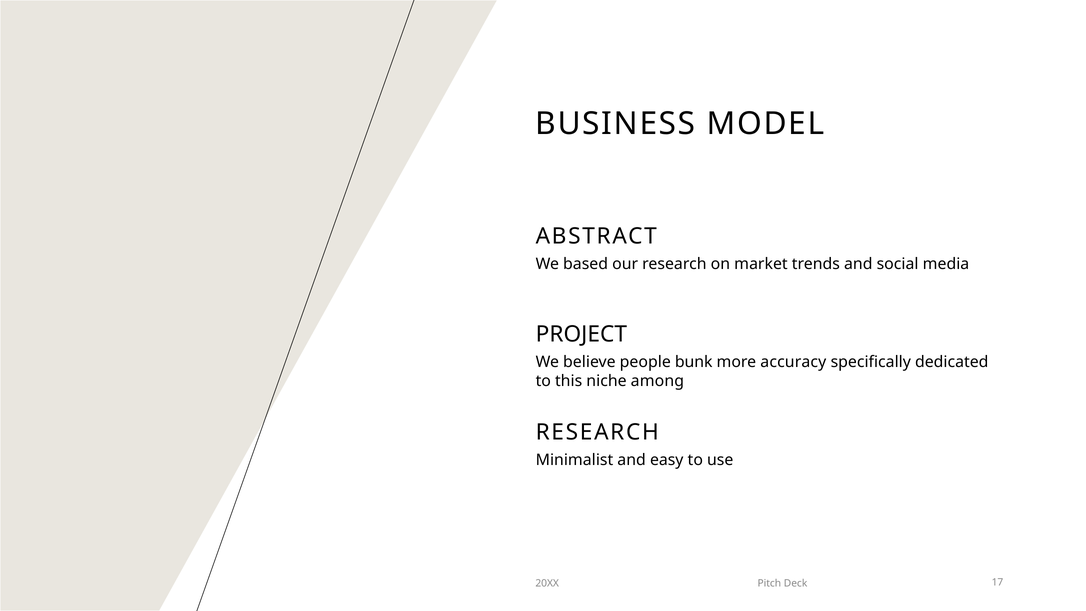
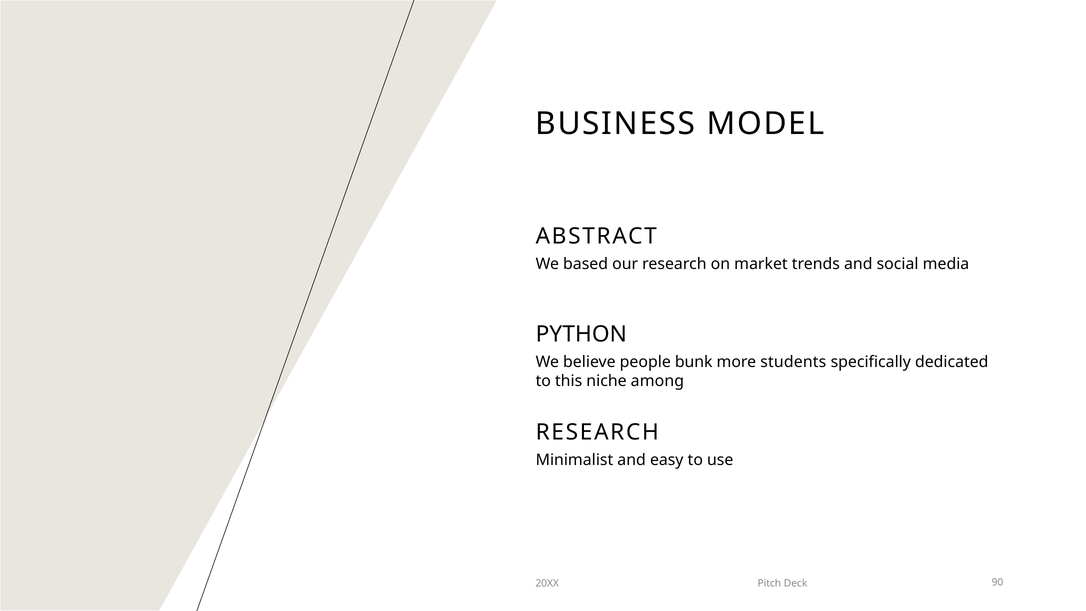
PROJECT: PROJECT -> PYTHON (581, 334)
accuracy: accuracy -> students (793, 362)
17: 17 -> 90 (997, 582)
